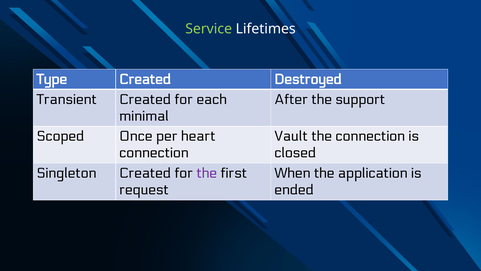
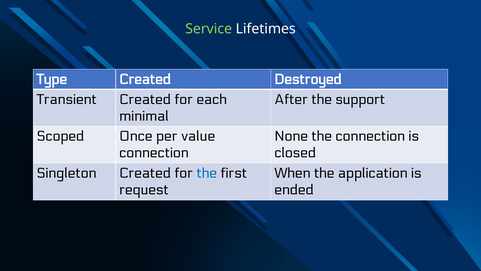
heart: heart -> value (198, 136)
Vault: Vault -> None (291, 136)
the colour: purple -> blue (207, 173)
